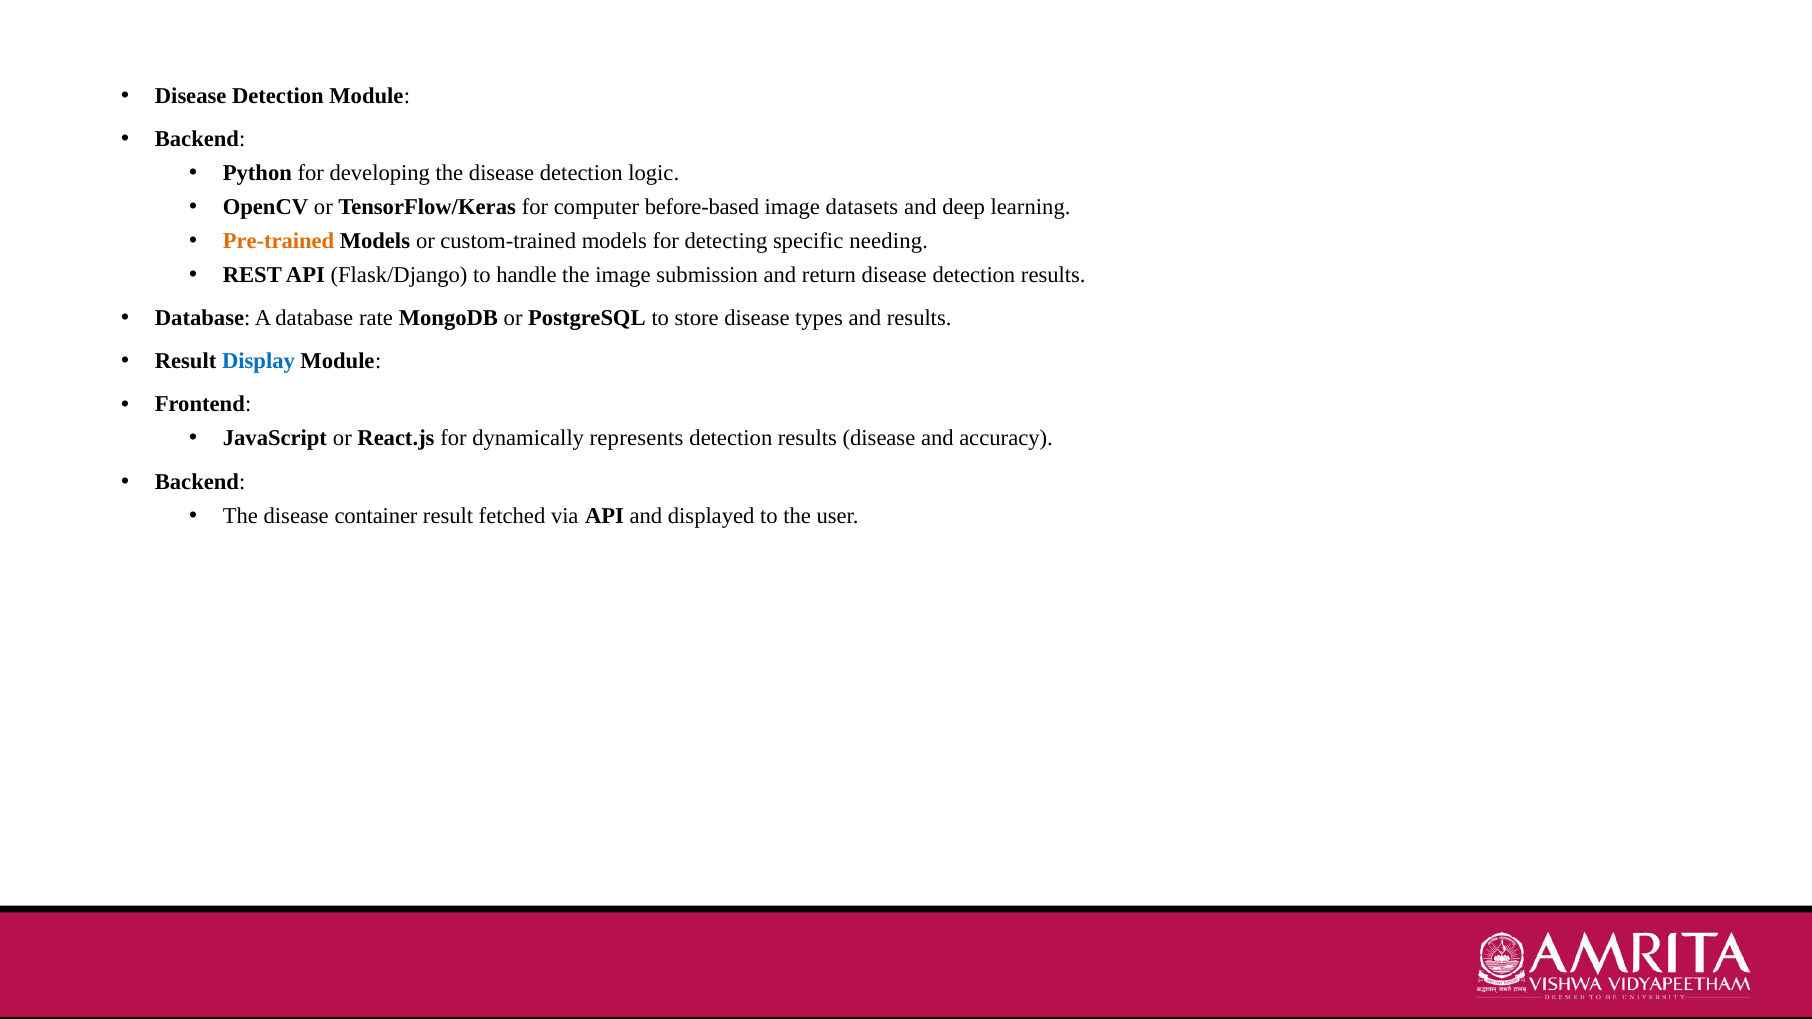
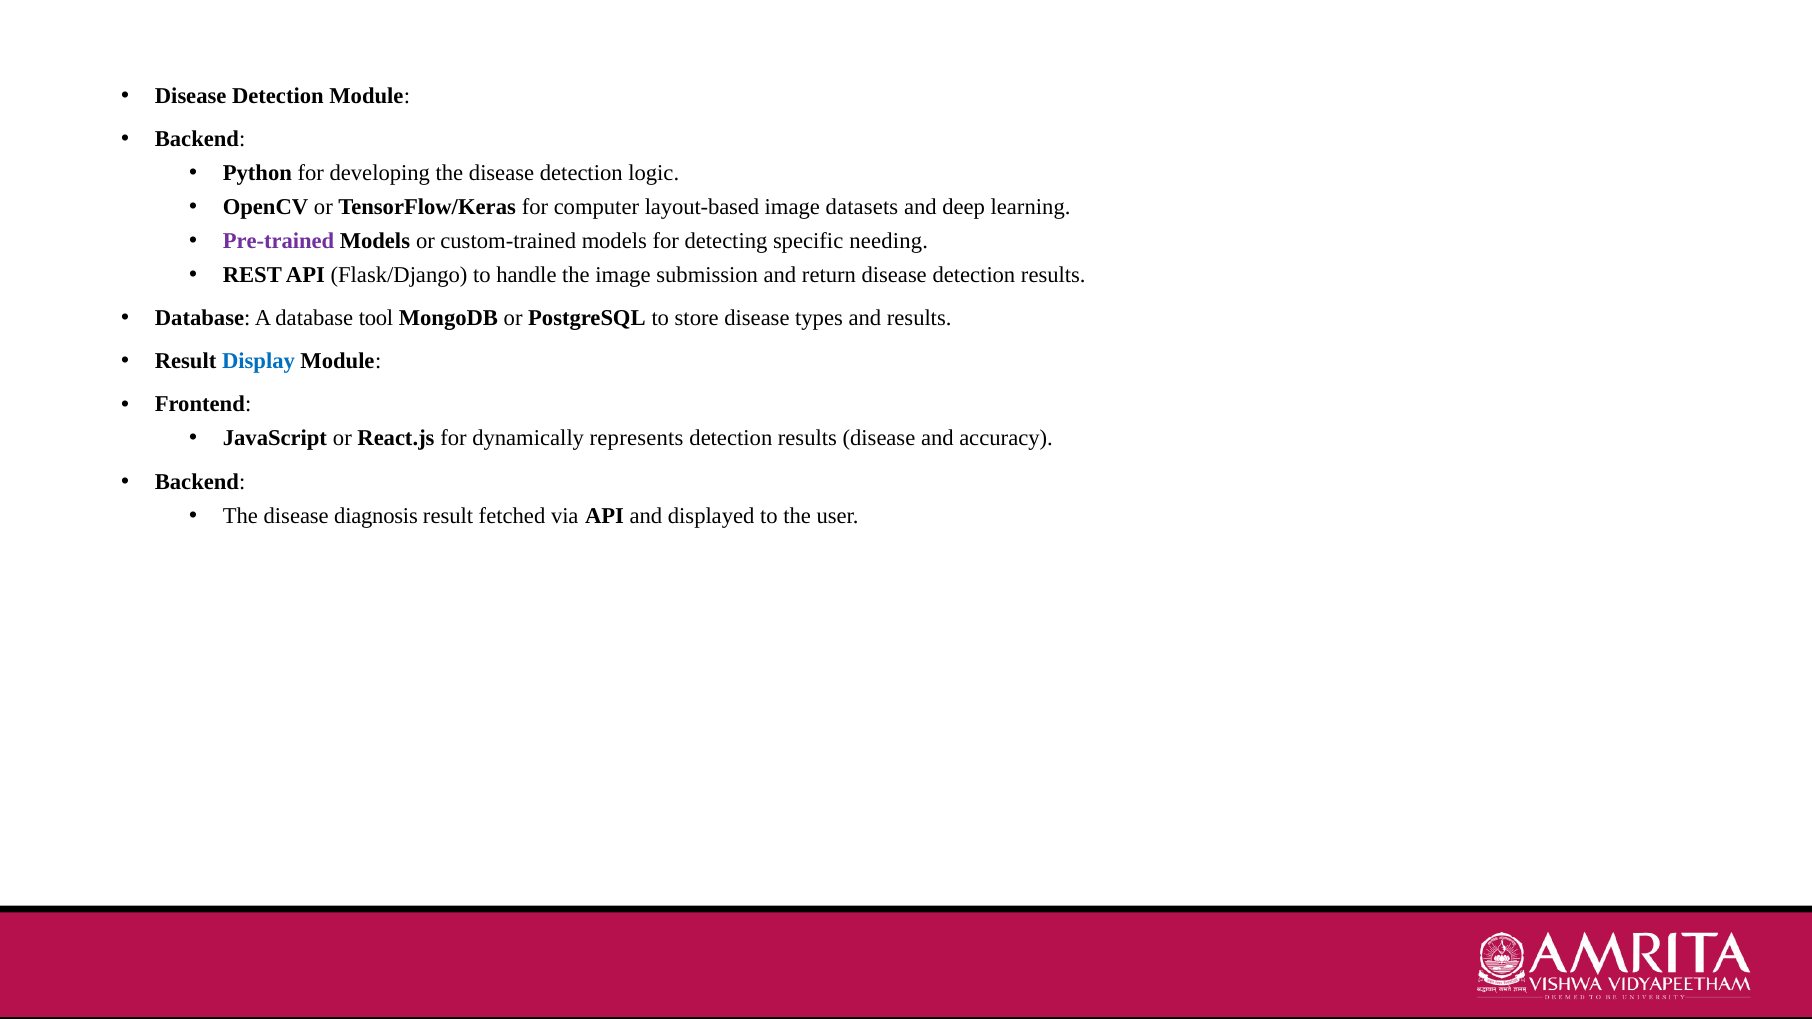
before-based: before-based -> layout-based (702, 207)
Pre-trained colour: orange -> purple (279, 241)
rate: rate -> tool (376, 318)
container: container -> diagnosis (376, 516)
